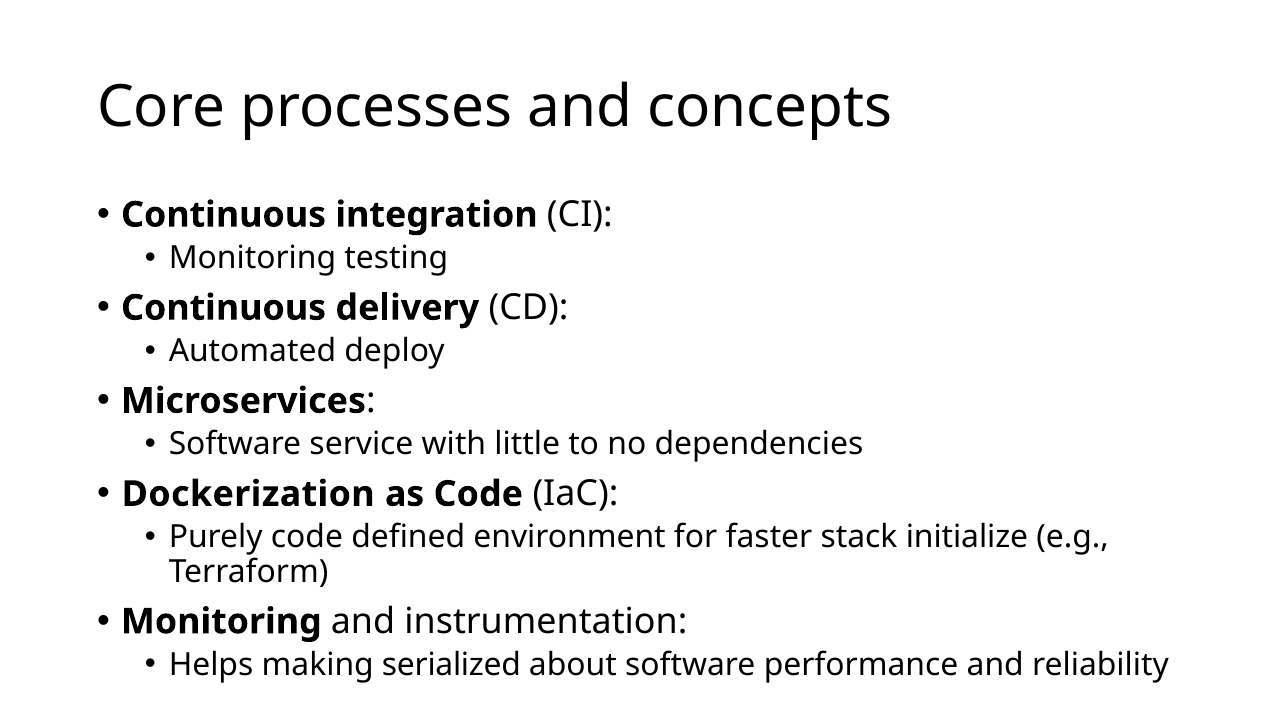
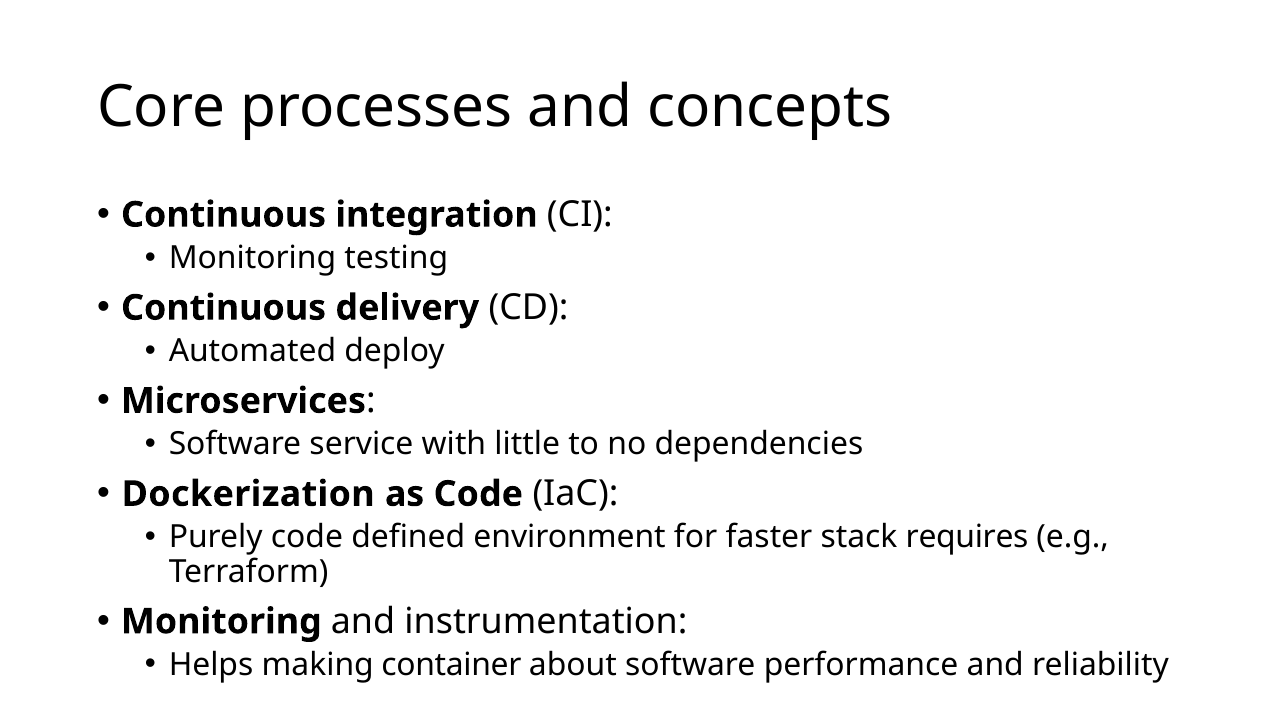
initialize: initialize -> requires (967, 537)
serialized: serialized -> container (451, 664)
